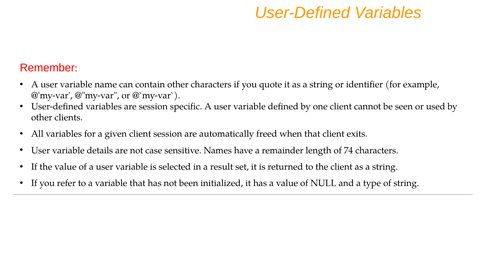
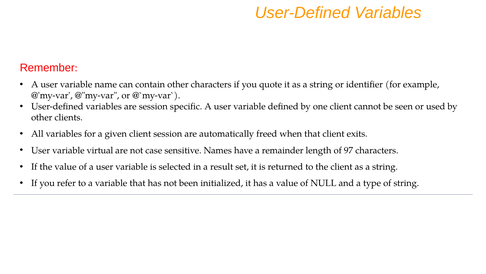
details: details -> virtual (100, 150)
74: 74 -> 97 (348, 150)
